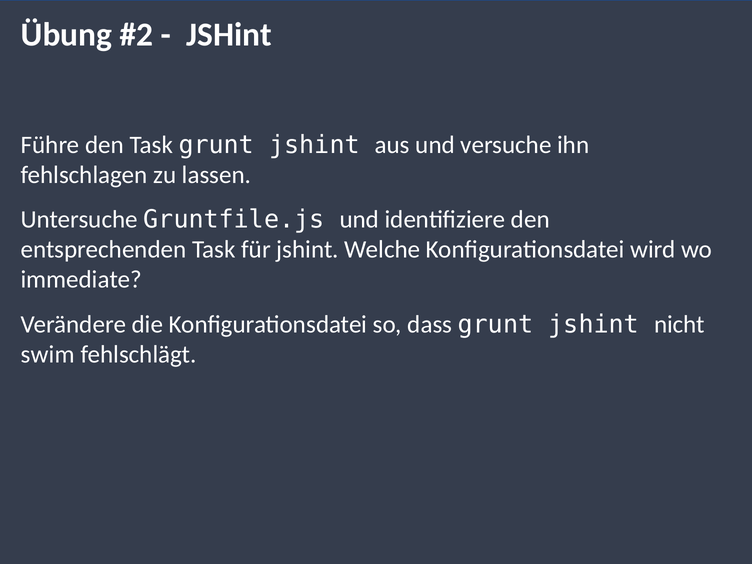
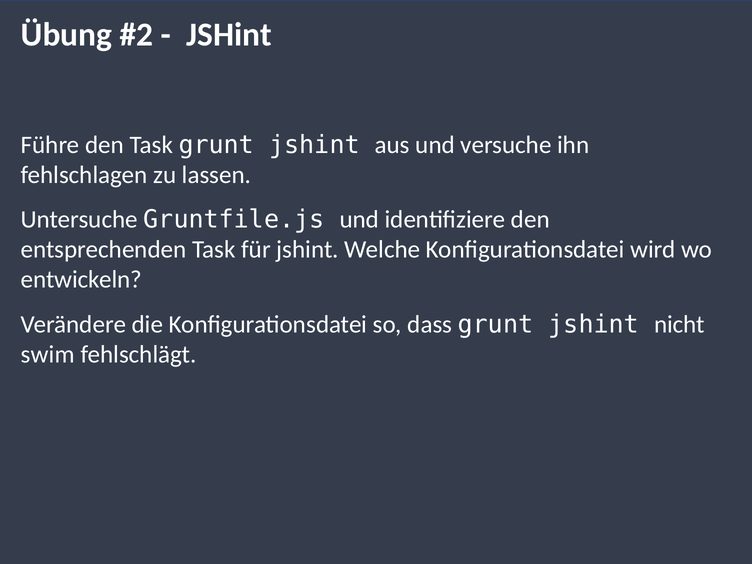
immediate: immediate -> entwickeln (81, 280)
